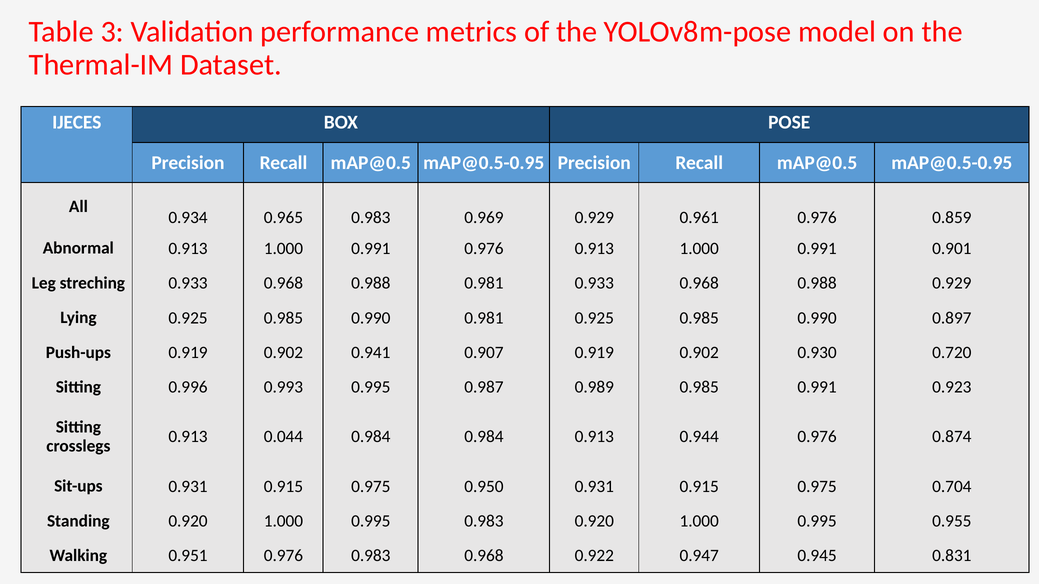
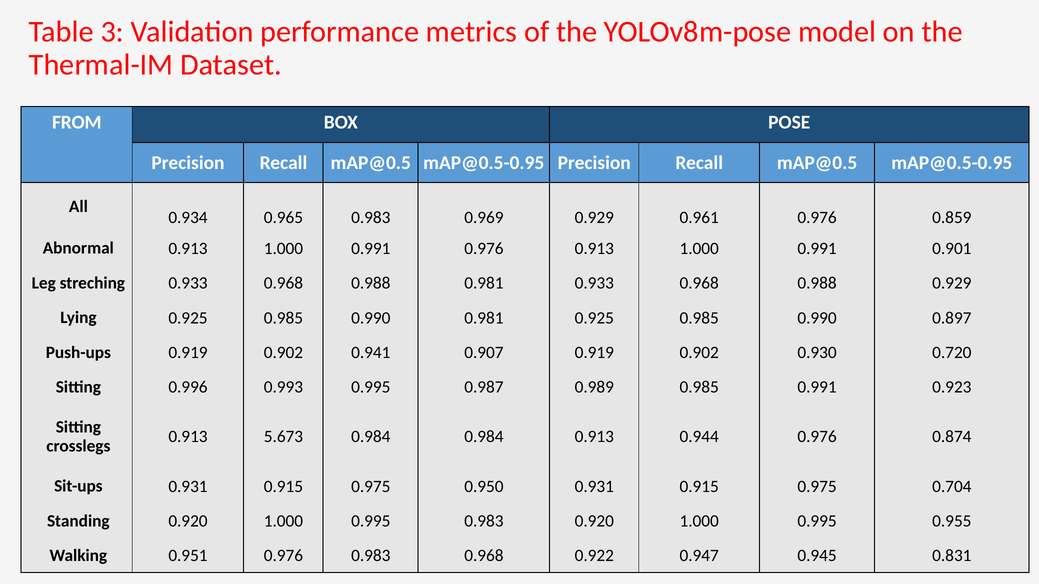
IJECES: IJECES -> FROM (77, 122)
0.044: 0.044 -> 5.673 (283, 437)
